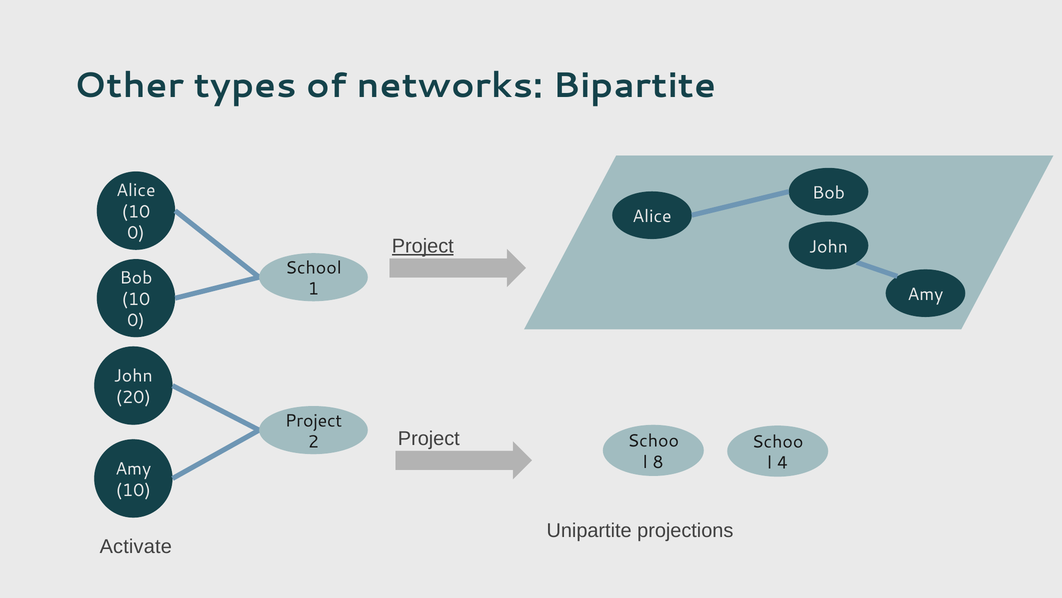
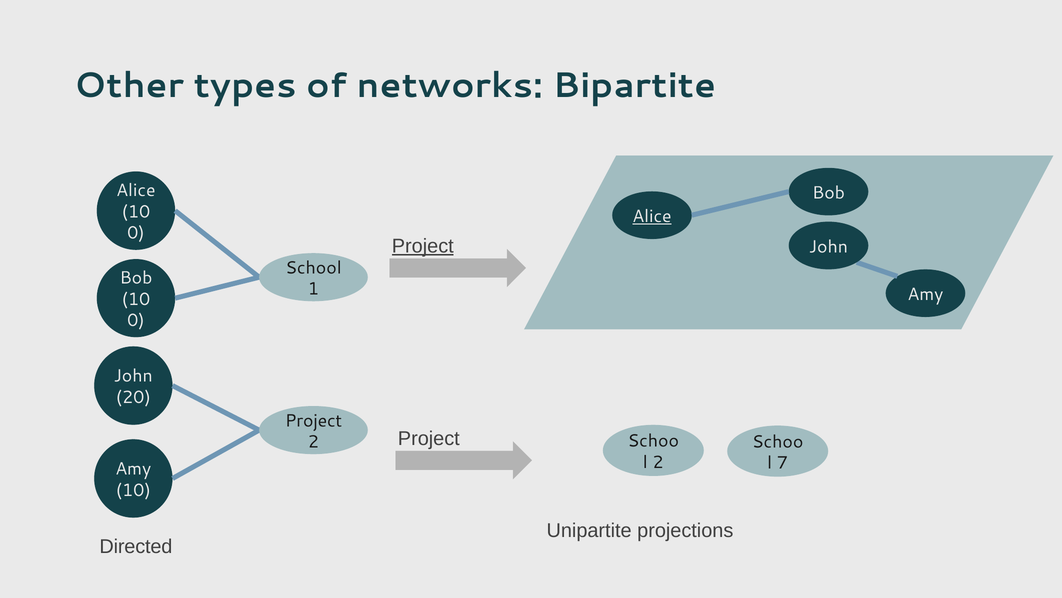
Alice underline: none -> present (652, 216)
8: 8 -> 2 (658, 462)
4: 4 -> 7 (782, 462)
Activate: Activate -> Directed (136, 546)
